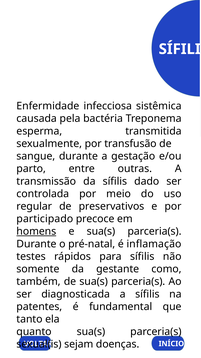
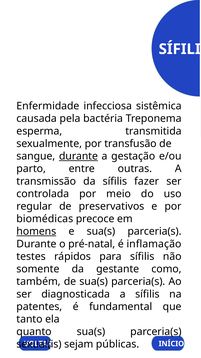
durante underline: none -> present (78, 156)
dado: dado -> fazer (147, 181)
participado: participado -> biomédicas (45, 218)
doenças: doenças -> públicas (118, 344)
